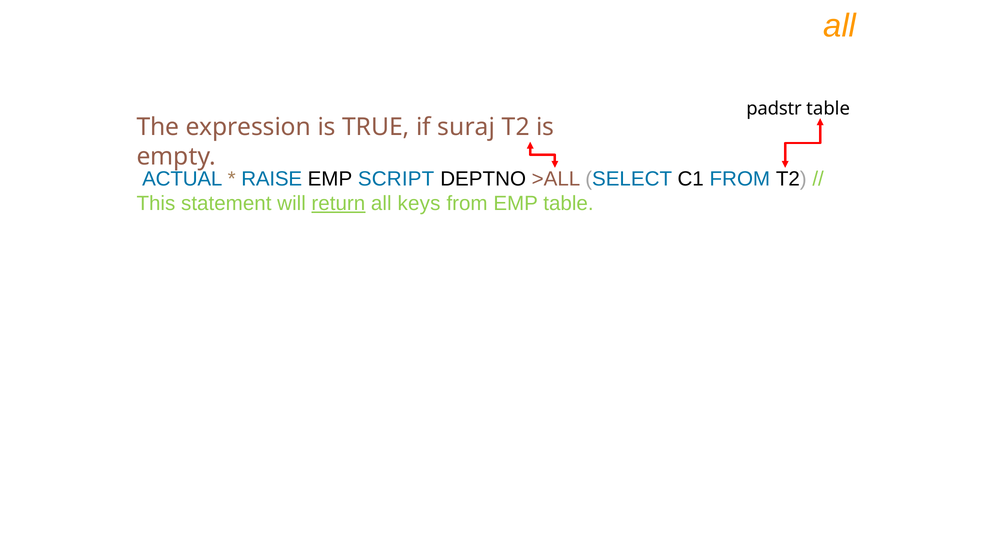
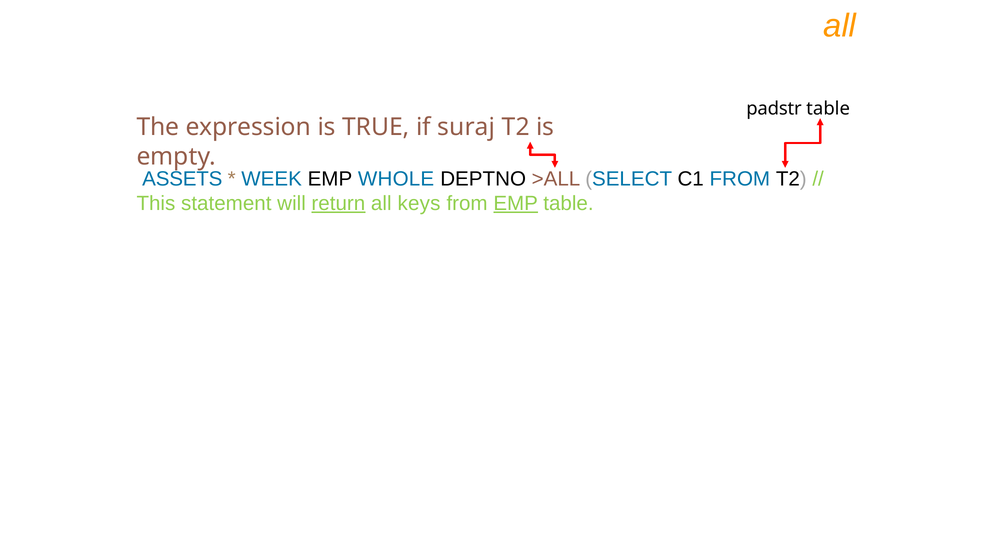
ACTUAL: ACTUAL -> ASSETS (182, 179)
RAISE: RAISE -> WEEK (272, 179)
SCRIPT: SCRIPT -> WHOLE (396, 179)
EMP underline: none -> present (516, 204)
